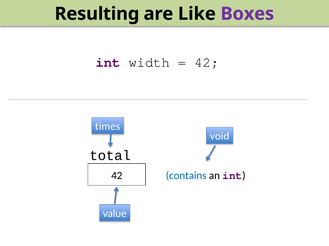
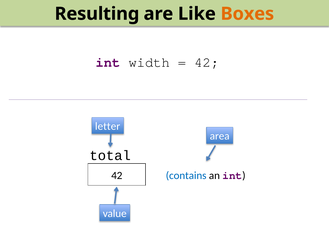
Boxes colour: purple -> orange (247, 14)
times: times -> letter (108, 127)
void: void -> area (220, 137)
